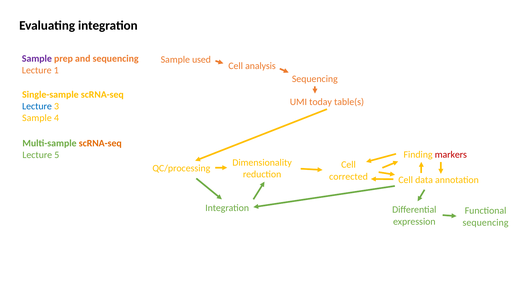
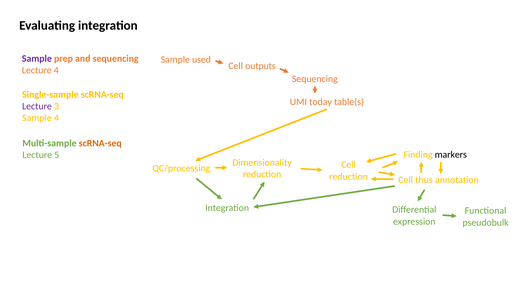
analysis: analysis -> outputs (260, 66)
Lecture 1: 1 -> 4 (56, 70)
Lecture colour: blue -> purple (37, 106)
markers colour: red -> black (451, 155)
corrected: corrected -> reduction (348, 177)
data: data -> thus (424, 180)
sequencing: sequencing -> pseudobulk (486, 223)
